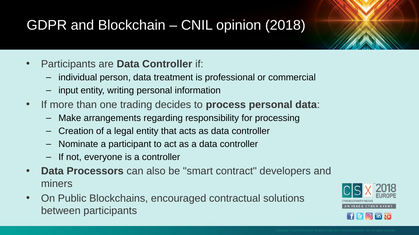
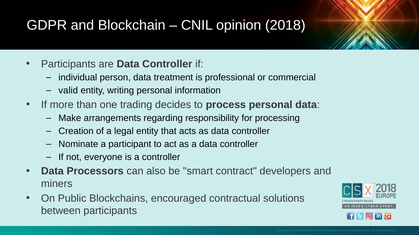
input: input -> valid (68, 91)
